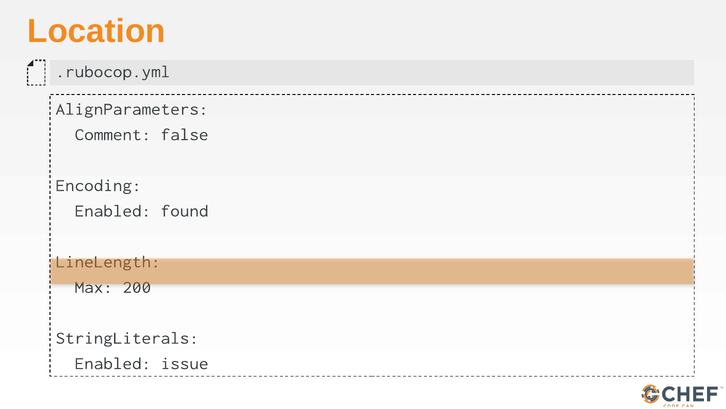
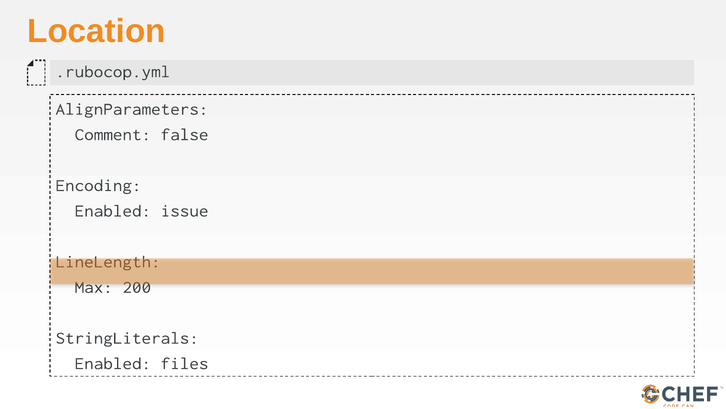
found: found -> issue (185, 210)
issue: issue -> files (185, 363)
